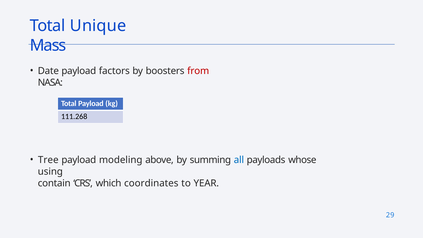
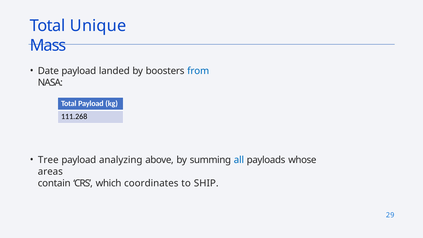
factors: factors -> landed (114, 71)
from colour: red -> blue (198, 71)
modeling: modeling -> analyzing (121, 160)
using: using -> areas (50, 171)
YEAR: YEAR -> SHIP (206, 183)
